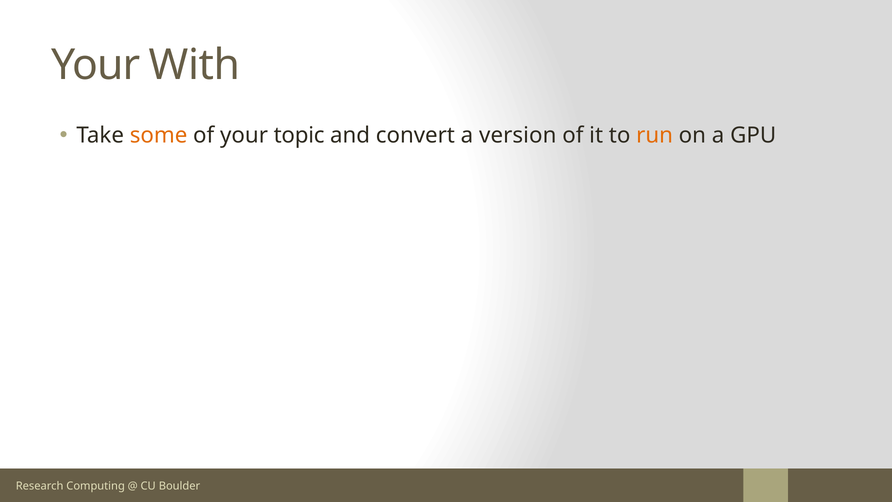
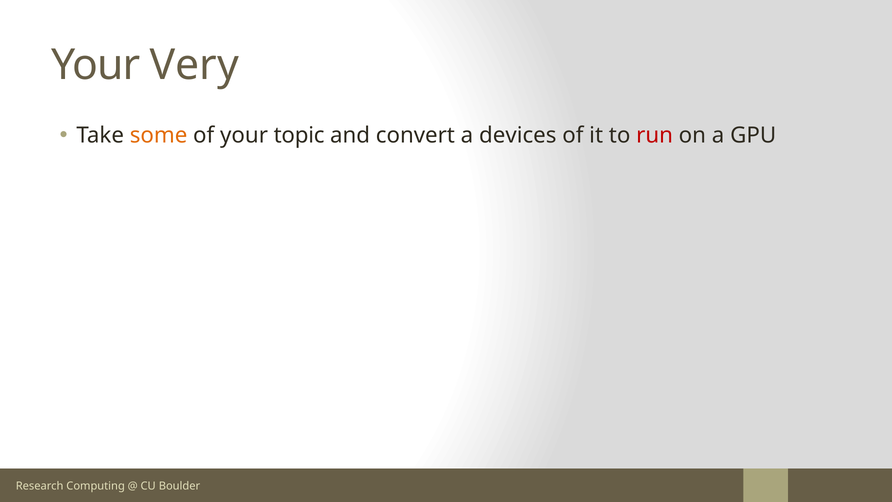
With: With -> Very (194, 65)
version: version -> devices (518, 135)
run colour: orange -> red (655, 135)
